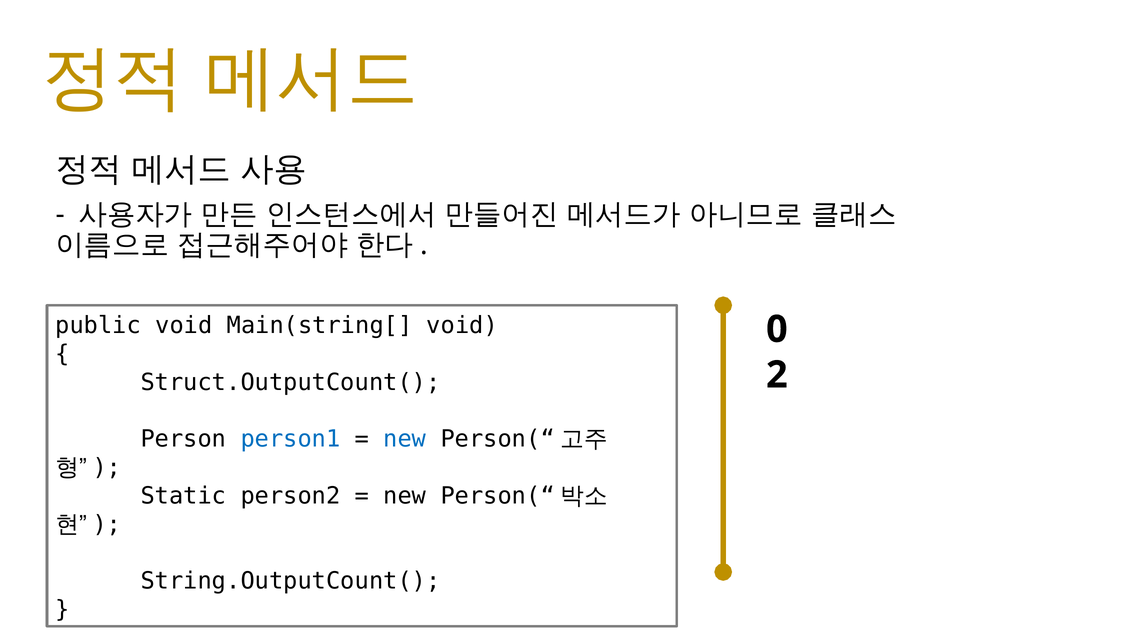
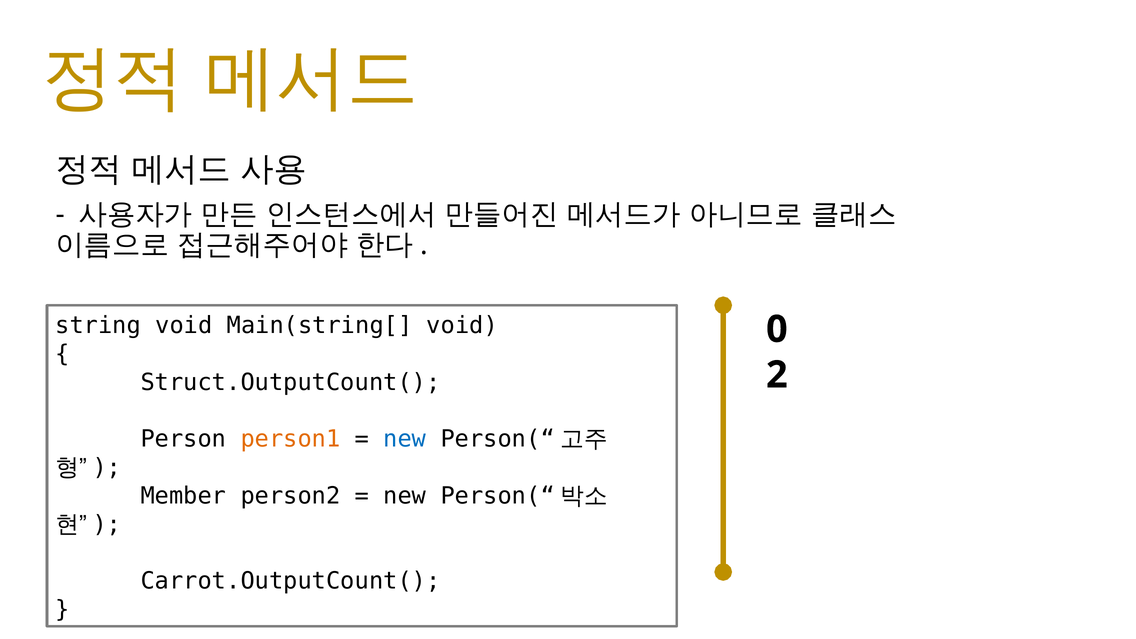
public: public -> string (98, 325)
person1 colour: blue -> orange (291, 439)
Static: Static -> Member (183, 496)
String.OutputCount(: String.OutputCount( -> Carrot.OutputCount( (291, 581)
